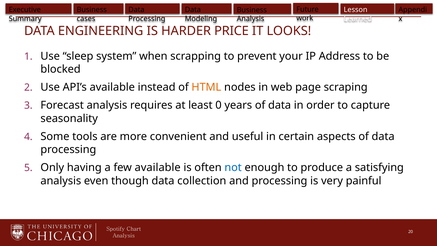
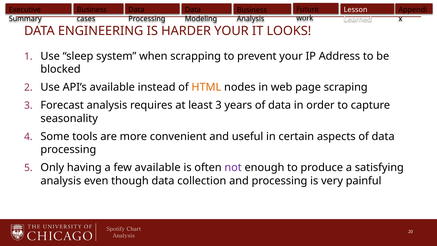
HARDER PRICE: PRICE -> YOUR (231, 31)
least 0: 0 -> 3 (219, 105)
not colour: blue -> purple (233, 168)
